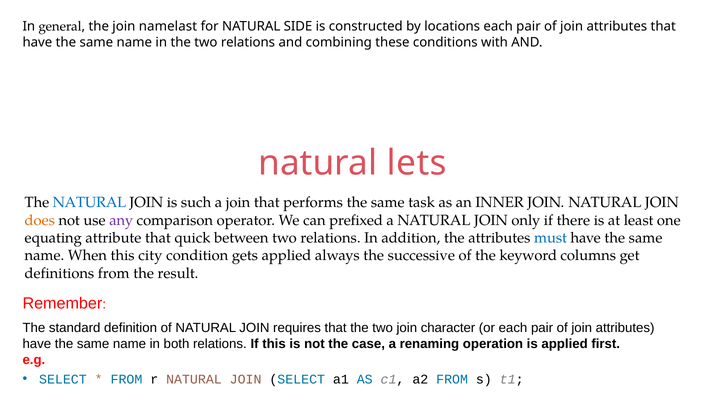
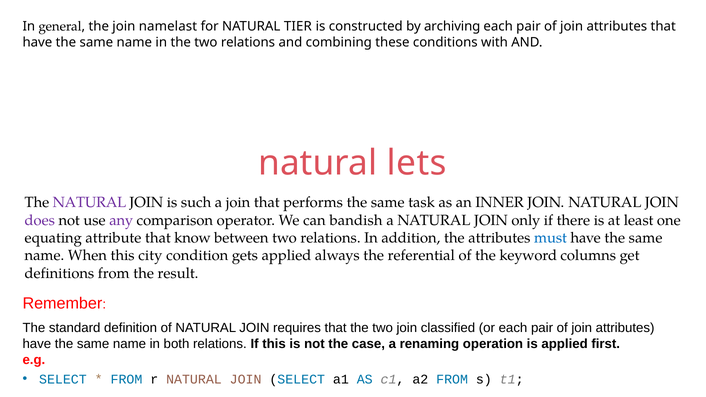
SIDE: SIDE -> TIER (298, 27)
locations: locations -> archiving (452, 27)
NATURAL colour: blue -> purple (89, 203)
does colour: orange -> purple (40, 220)
prefixed: prefixed -> bandish (356, 220)
quick: quick -> know (193, 238)
successive: successive -> referential (421, 256)
character: character -> classified (448, 328)
